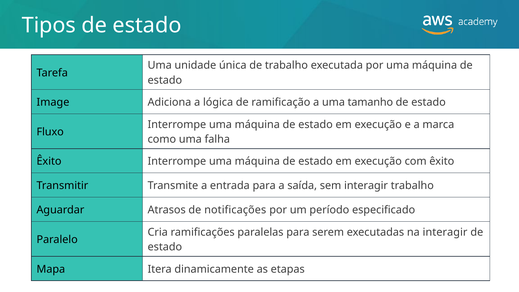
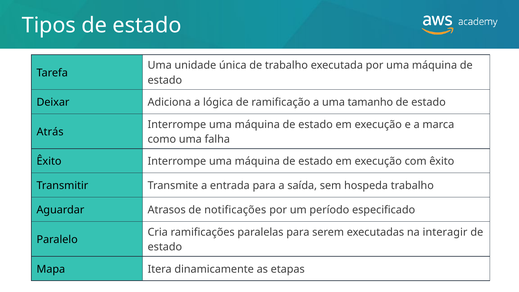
Image: Image -> Deixar (53, 102)
Fluxo: Fluxo -> Atrás (50, 132)
sem interagir: interagir -> hospeda (366, 186)
